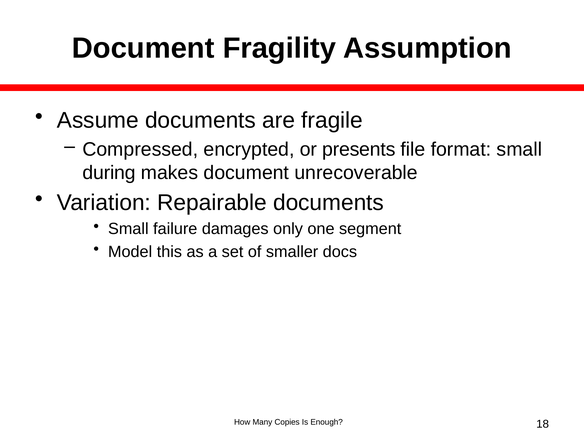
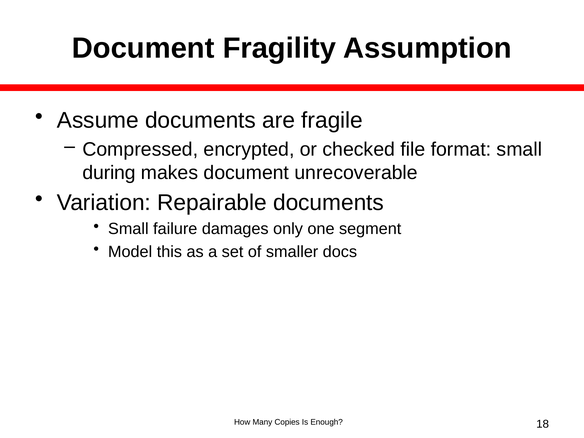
presents: presents -> checked (359, 149)
